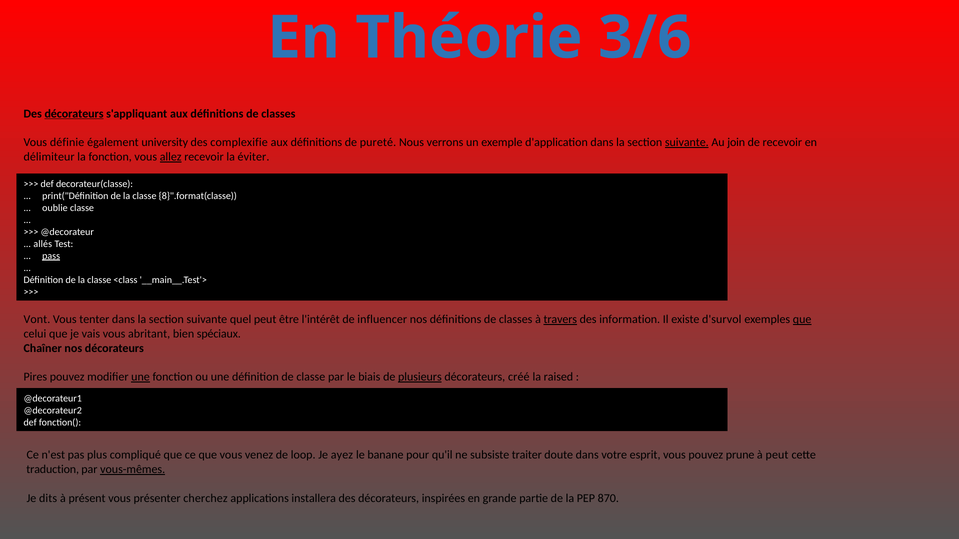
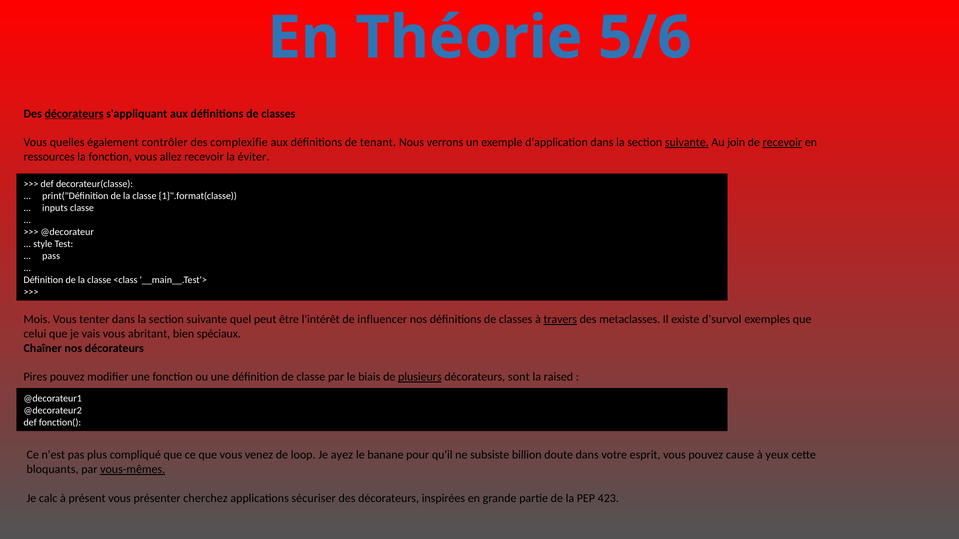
3/6: 3/6 -> 5/6 (645, 38)
définie: définie -> quelles (67, 143)
university: university -> contrôler (165, 143)
pureté: pureté -> tenant (378, 143)
recevoir underline: none -> present (782, 143)
délimiteur: délimiteur -> ressources (49, 157)
allez underline: present -> none (171, 157)
8}".format(classe: 8}".format(classe -> 1}".format(classe (198, 196)
oublie: oublie -> inputs (55, 208)
allés: allés -> style (43, 244)
pass underline: present -> none (51, 256)
Vont: Vont -> Mois (37, 320)
information: information -> metaclasses (630, 320)
que underline: present -> none (802, 320)
une underline: present -> none (141, 377)
créé: créé -> sont (519, 377)
traiter: traiter -> billion (527, 455)
prune: prune -> cause (740, 455)
à peut: peut -> yeux (777, 455)
traduction: traduction -> bloquants (53, 470)
dits: dits -> calc (48, 498)
installera: installera -> sécuriser (314, 498)
870: 870 -> 423 (608, 498)
